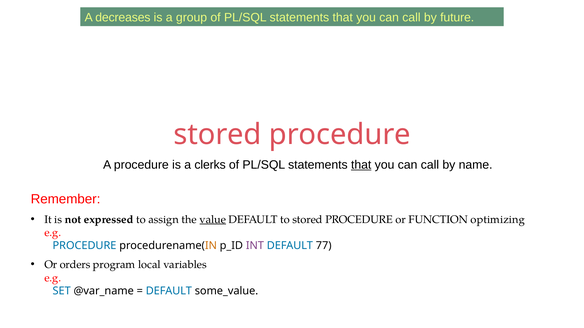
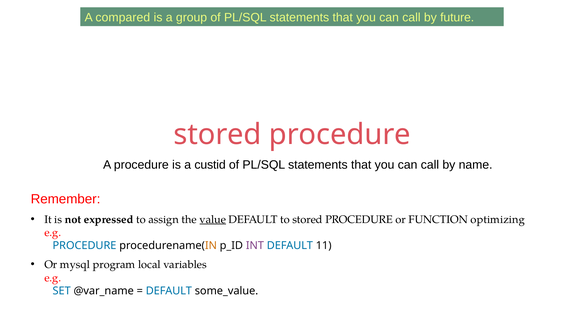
decreases: decreases -> compared (123, 18)
clerks: clerks -> custid (210, 165)
that underline: present -> none (361, 165)
77: 77 -> 11 (324, 246)
orders: orders -> mysql (75, 265)
